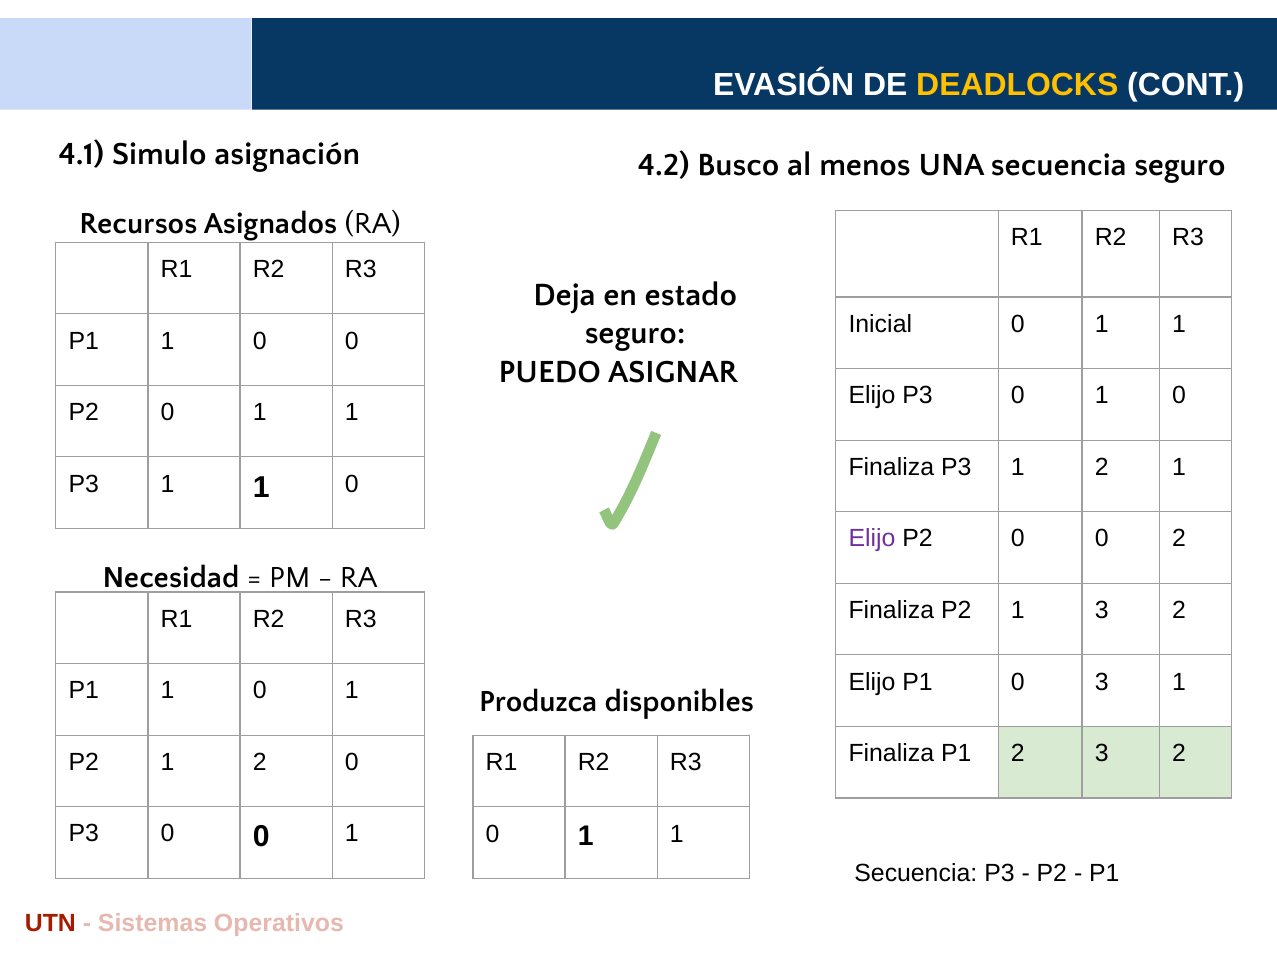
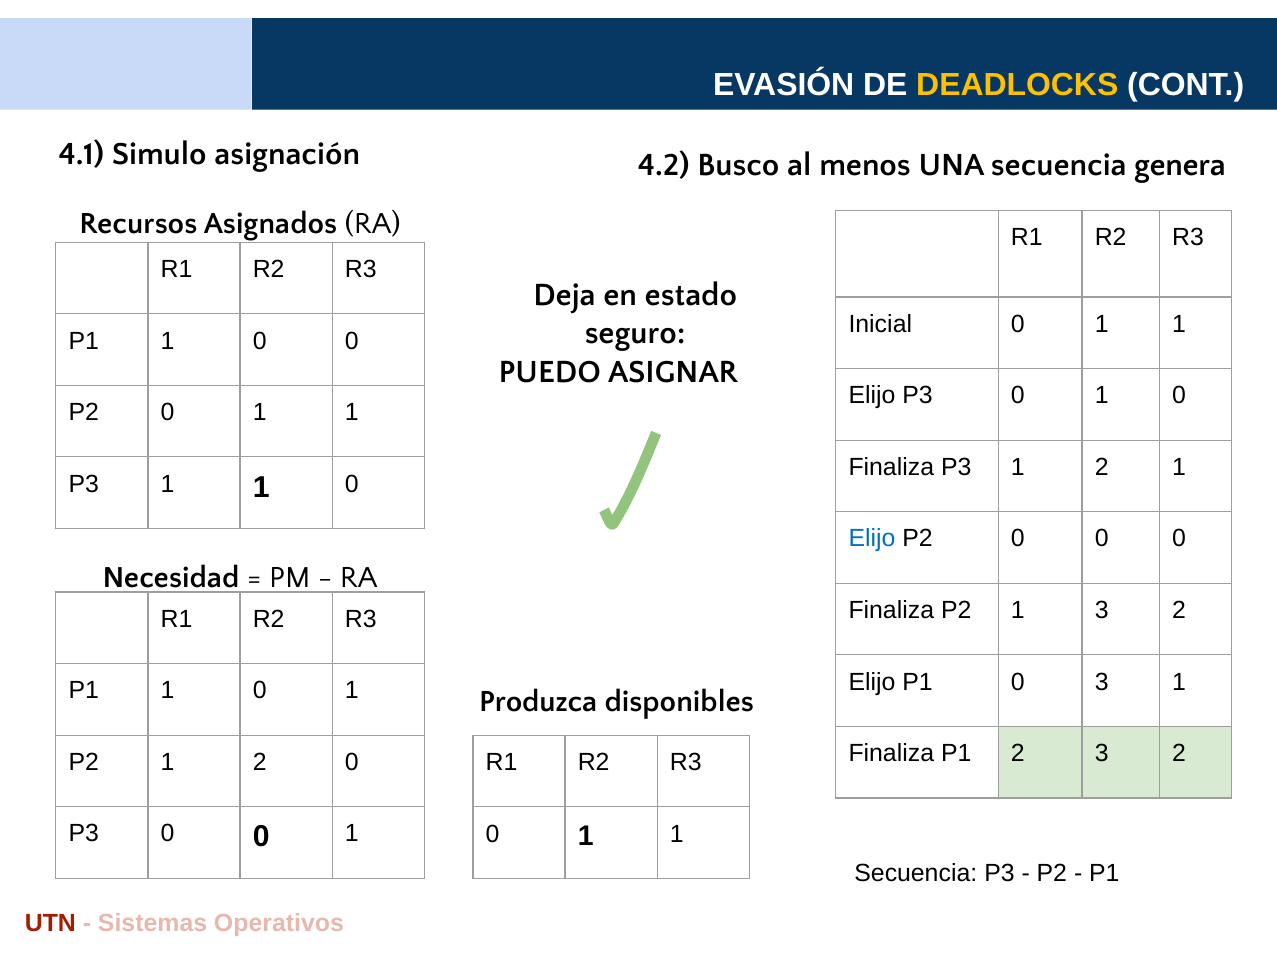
secuencia seguro: seguro -> genera (1180, 165)
Elijo colour: purple -> blue (872, 539)
0 0 2: 2 -> 0 (1179, 539)
